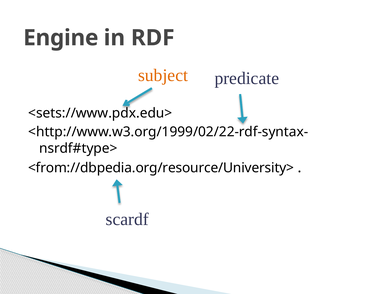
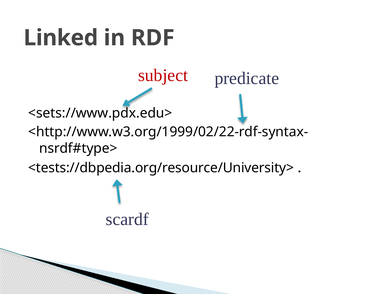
Engine: Engine -> Linked (61, 38)
subject colour: orange -> red (163, 75)
<from://dbpedia.org/resource/University>: <from://dbpedia.org/resource/University> -> <tests://dbpedia.org/resource/University> (161, 168)
